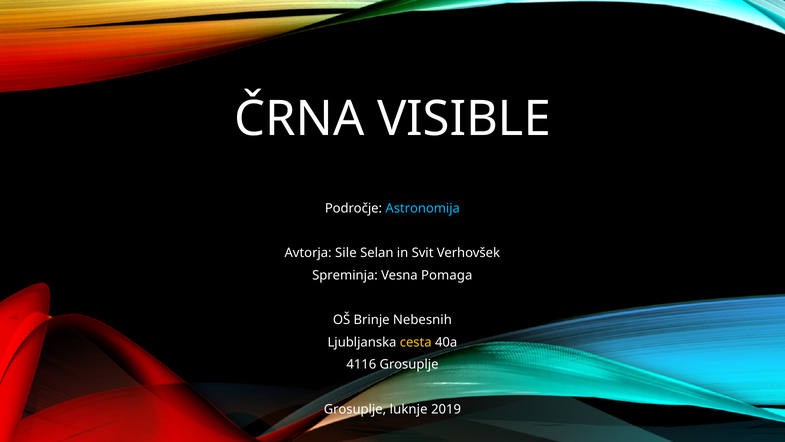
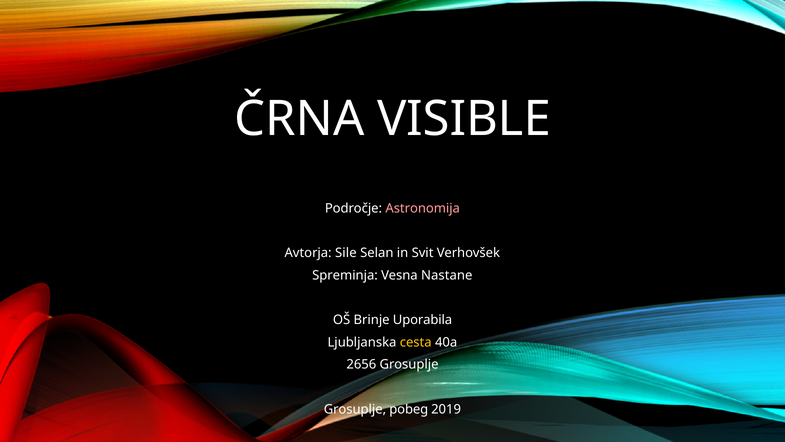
Astronomija colour: light blue -> pink (423, 208)
Pomaga: Pomaga -> Nastane (447, 275)
Nebesnih: Nebesnih -> Uporabila (423, 320)
4116: 4116 -> 2656 (361, 364)
luknje: luknje -> pobeg (409, 409)
